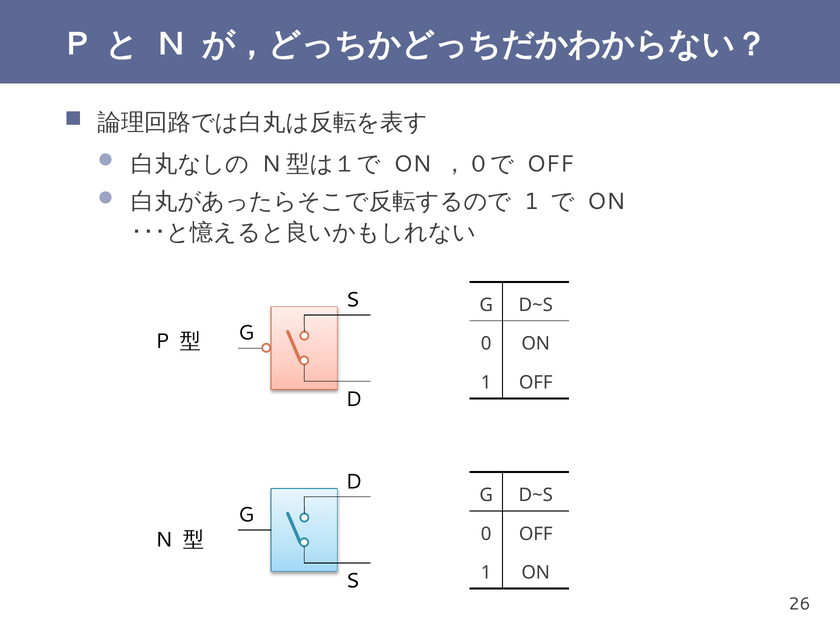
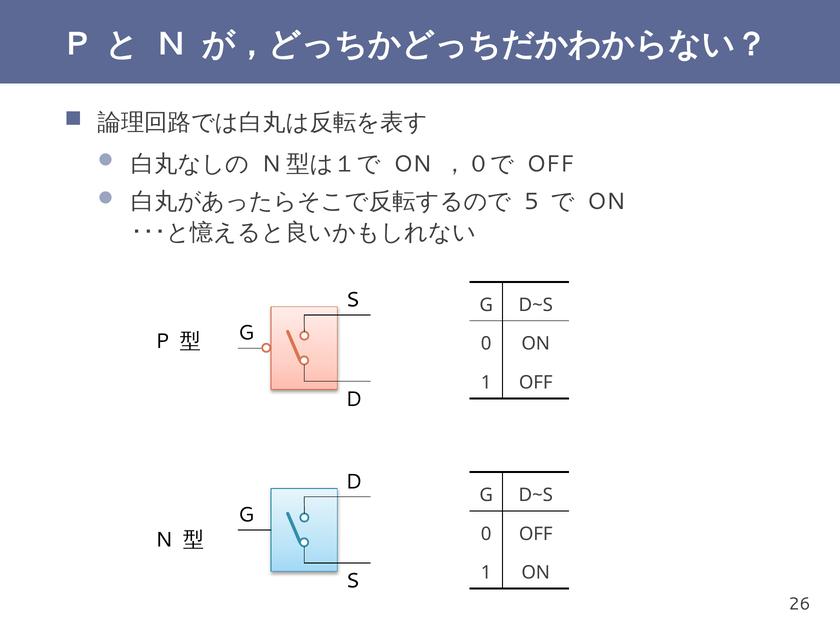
1: 1 -> 5 (531, 202)
